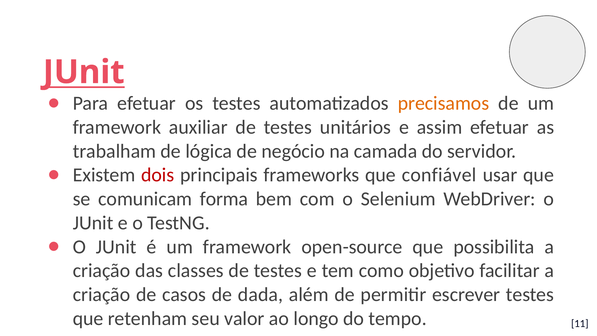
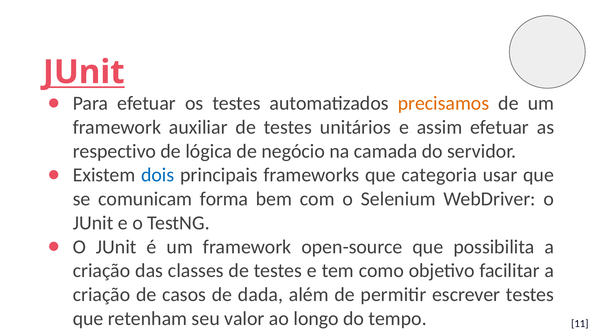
trabalham: trabalham -> respectivo (114, 151)
dois colour: red -> blue (158, 175)
confiável: confiável -> categoria (439, 175)
